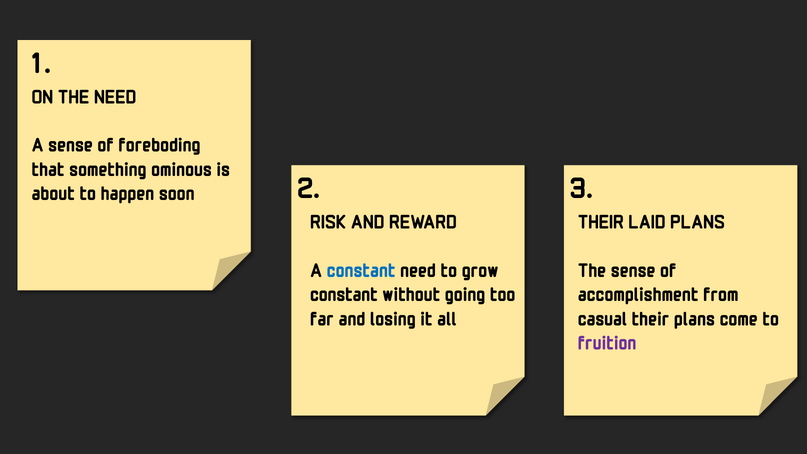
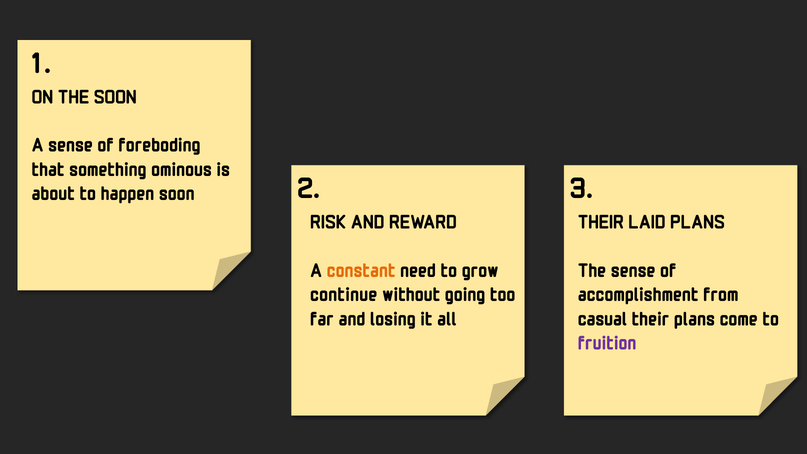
THE NEED: NEED -> SOON (115, 97)
constant colour: blue -> orange (361, 270)
constant: constant -> continue (344, 295)
